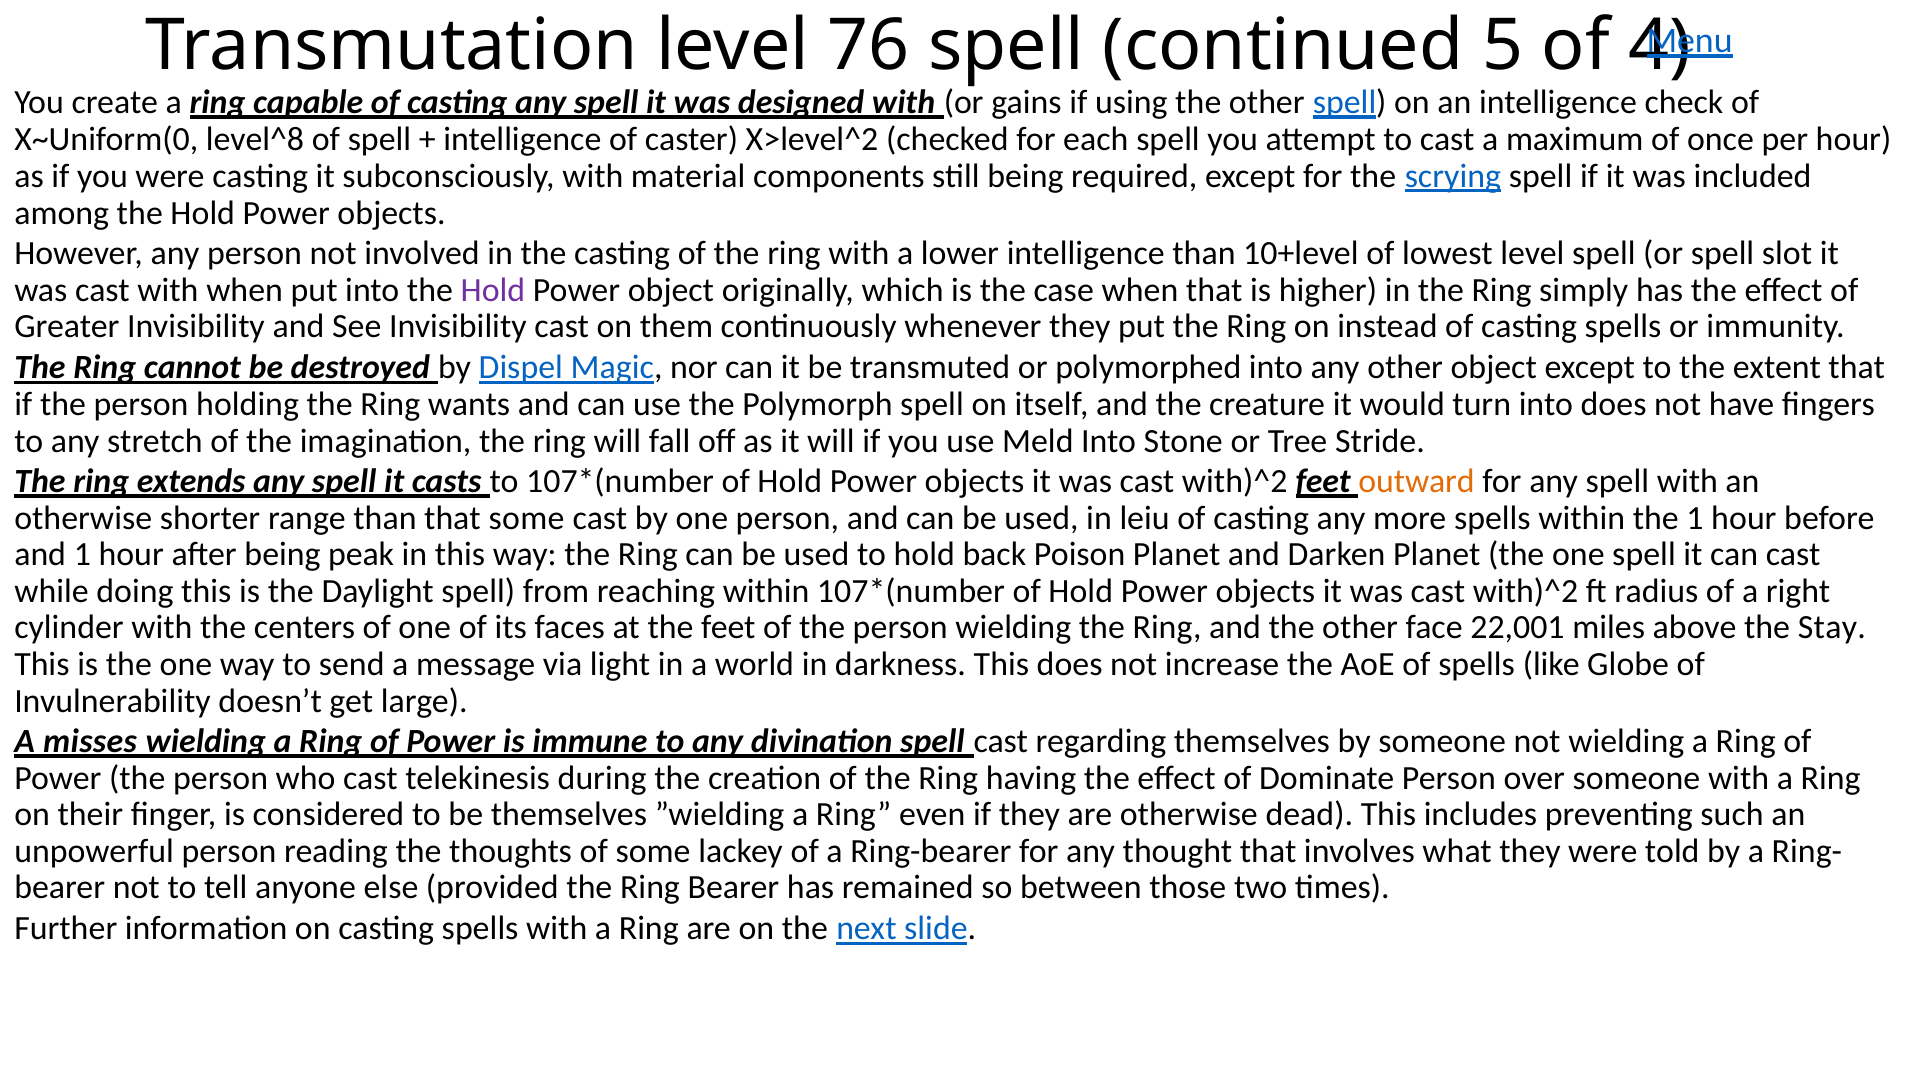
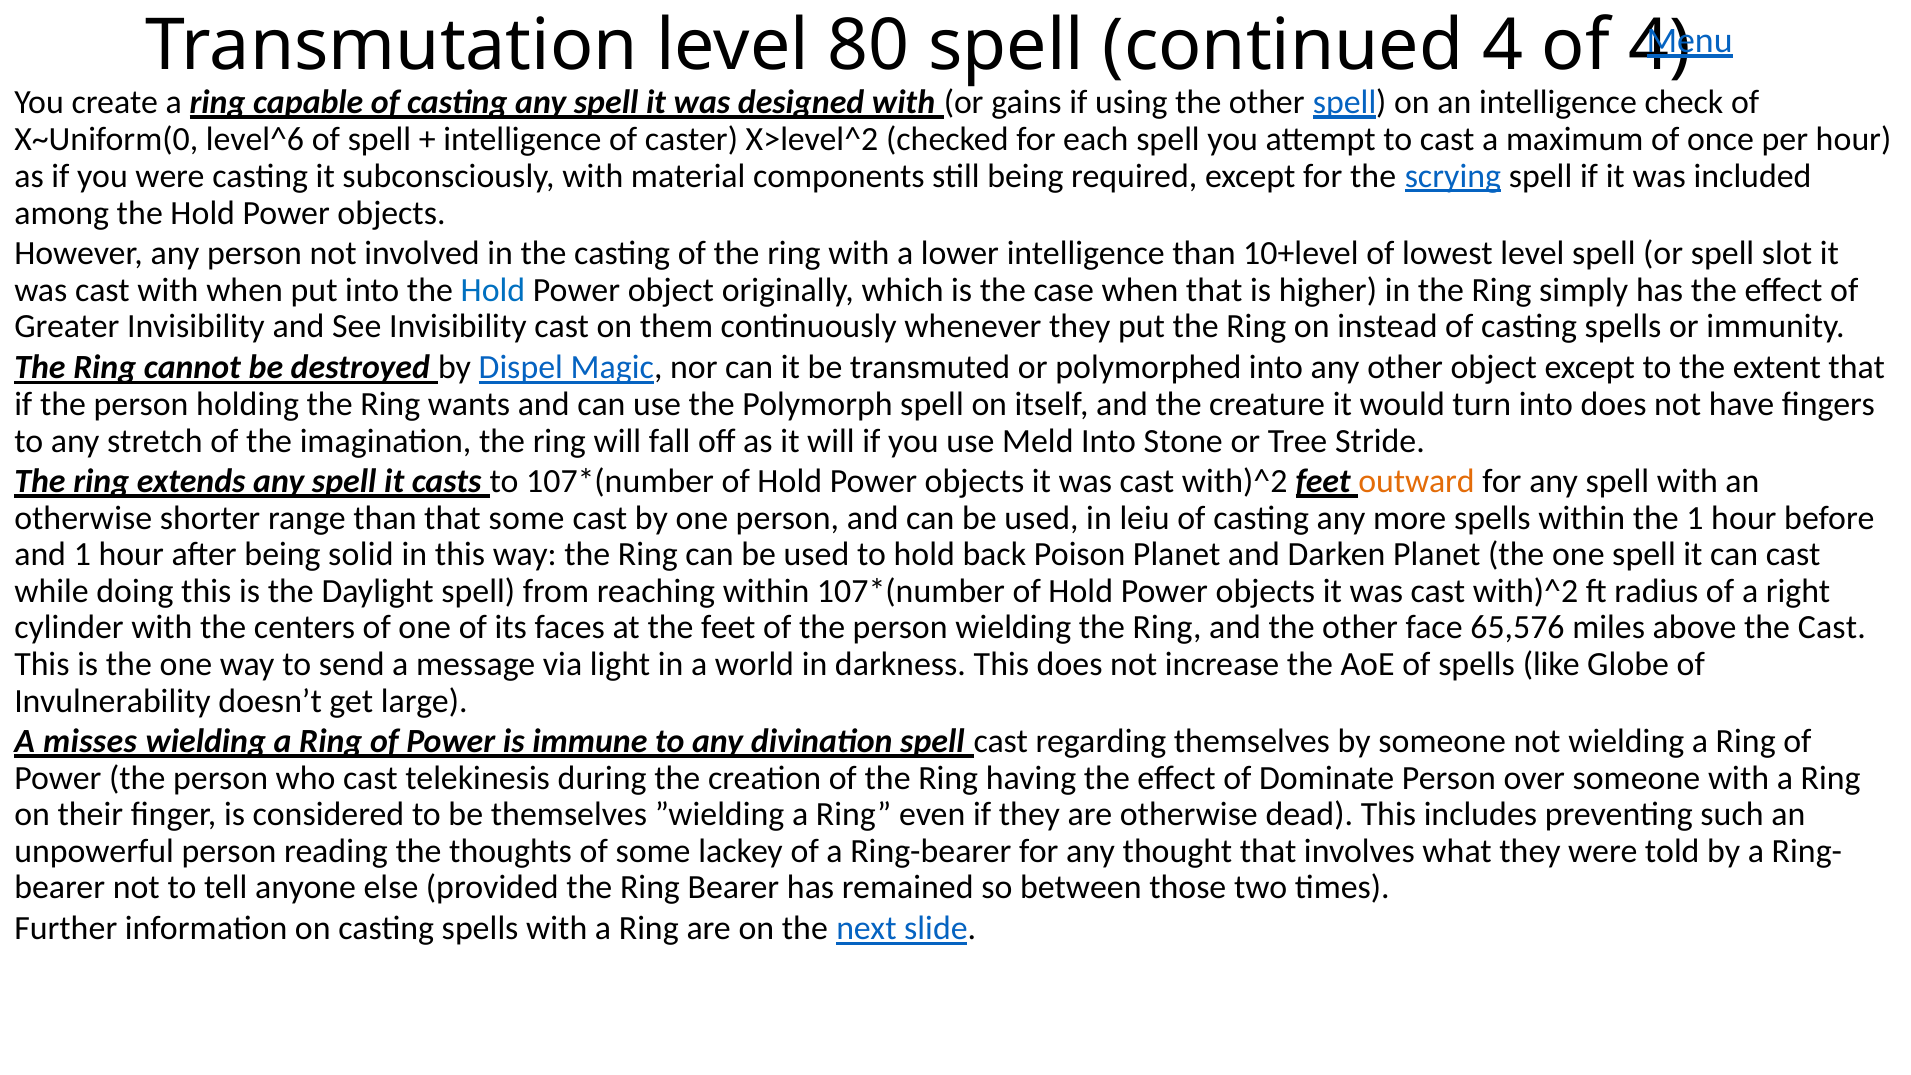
76: 76 -> 80 (869, 45)
continued 5: 5 -> 4 (1503, 45)
level^8: level^8 -> level^6 (255, 139)
Hold colour: purple -> blue (493, 290)
peak: peak -> solid (361, 555)
22,001: 22,001 -> 65,576 (1517, 628)
the Stay: Stay -> Cast (1832, 628)
